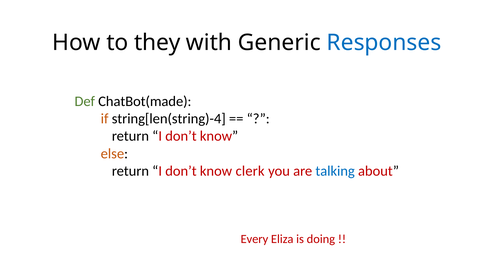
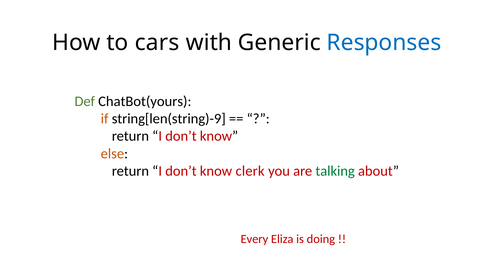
they: they -> cars (157, 43)
ChatBot(made: ChatBot(made -> ChatBot(yours (145, 101)
string[len(string)-4: string[len(string)-4 -> string[len(string)-9 (169, 119)
talking colour: blue -> green (335, 171)
